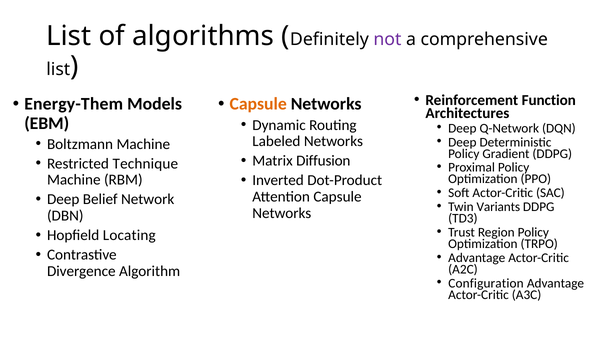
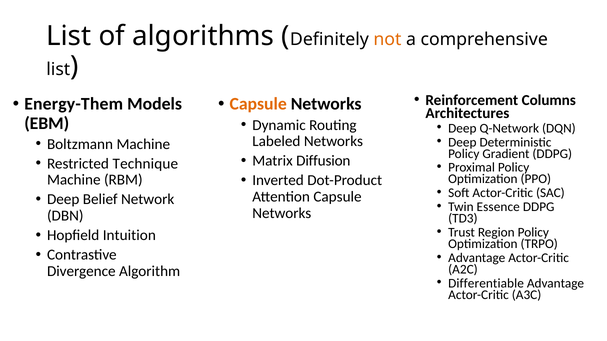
not colour: purple -> orange (387, 39)
Function: Function -> Columns (549, 100)
Variants: Variants -> Essence (498, 207)
Locating: Locating -> Intuition (129, 236)
Configuration: Configuration -> Differentiable (486, 284)
